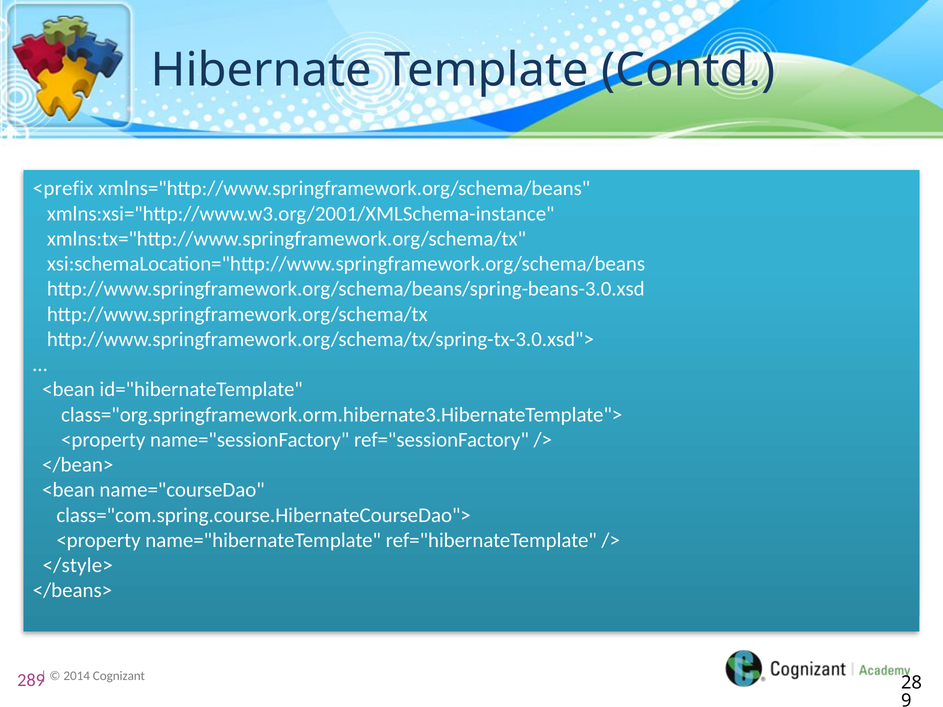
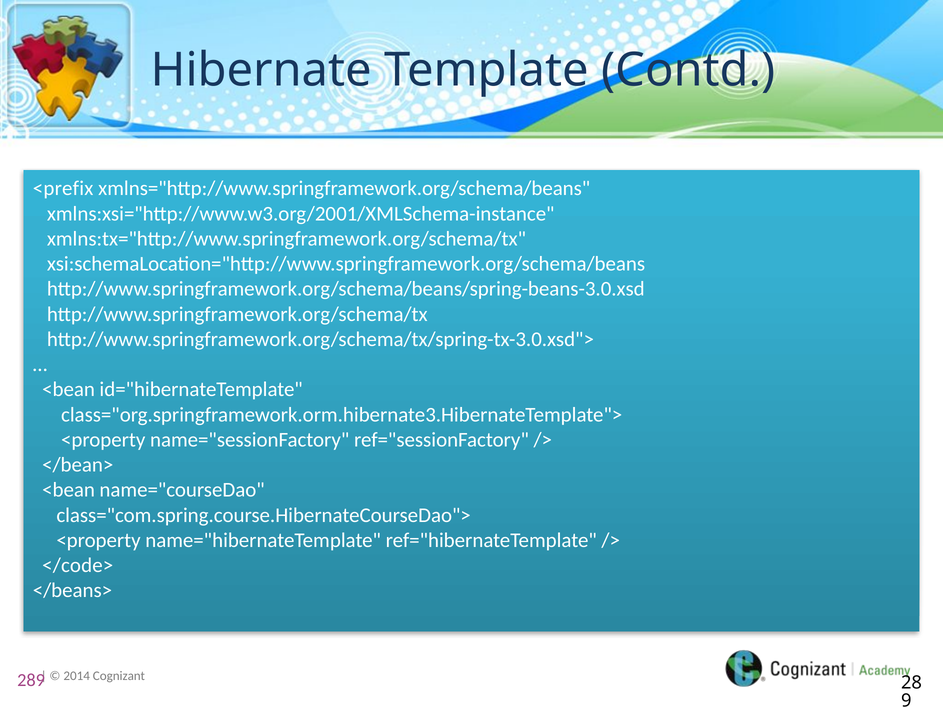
</style>: </style> -> </code> (78, 566)
